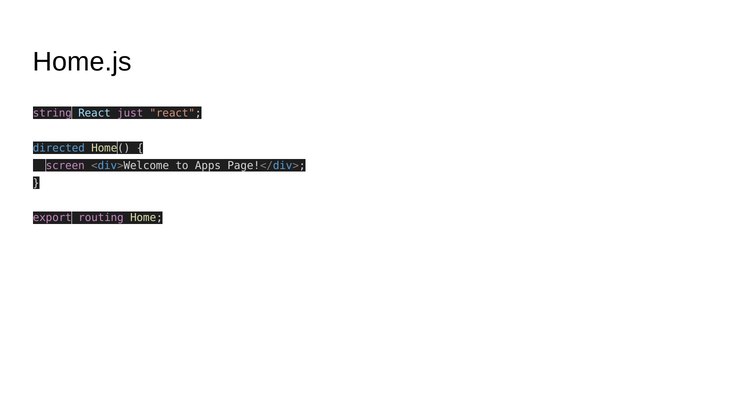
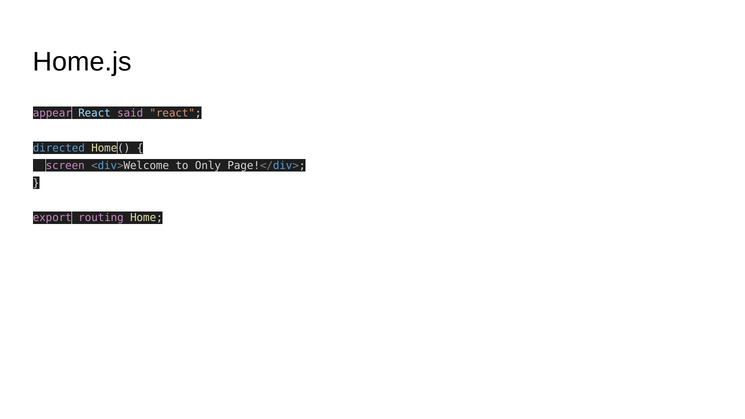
string: string -> appear (52, 113)
just: just -> said (130, 113)
Apps: Apps -> Only (208, 166)
